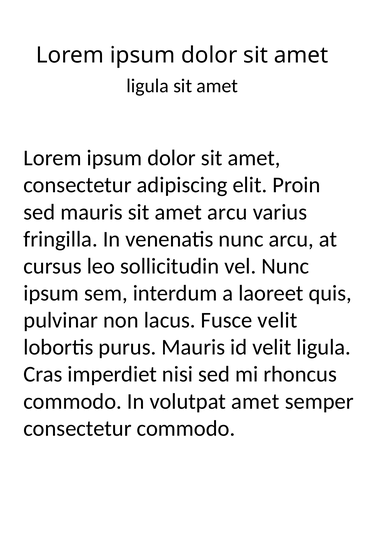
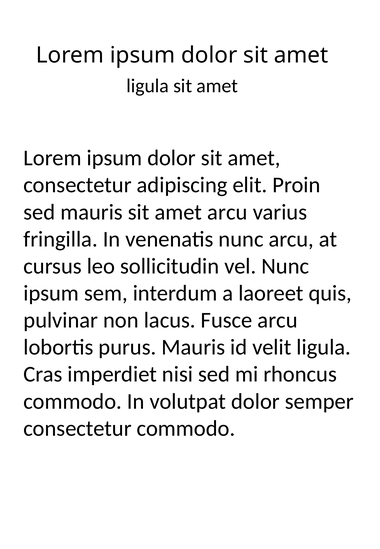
Fusce velit: velit -> arcu (278, 320)
volutpat amet: amet -> dolor (255, 401)
